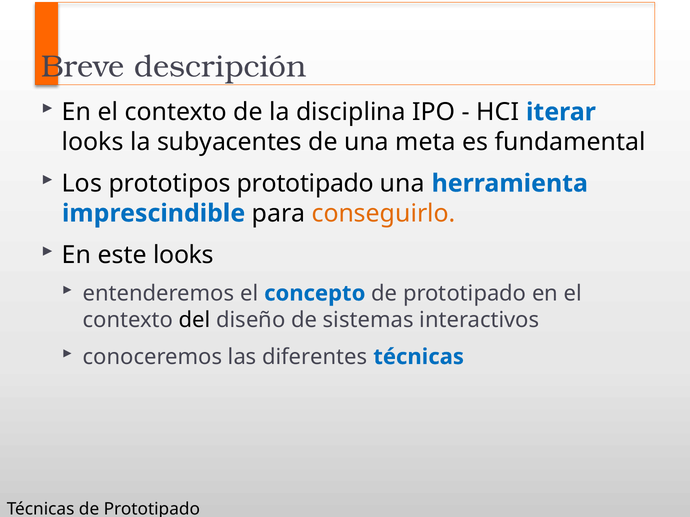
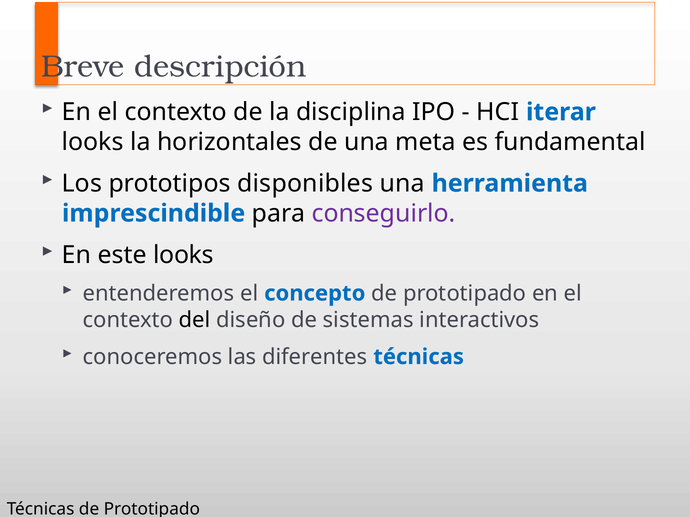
subyacentes: subyacentes -> horizontales (229, 142)
prototipos prototipado: prototipado -> disponibles (305, 184)
conseguirlo colour: orange -> purple (384, 214)
